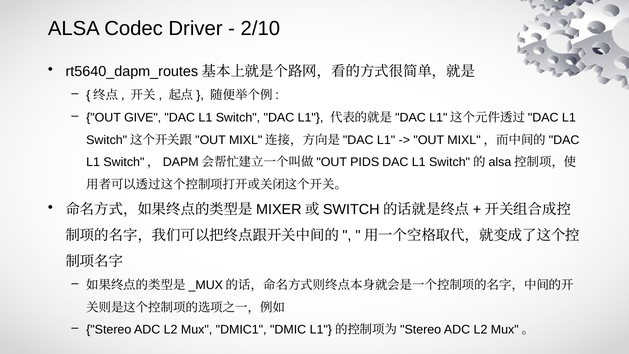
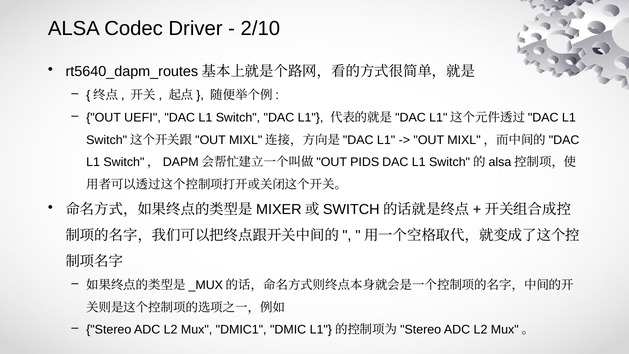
GIVE: GIVE -> UEFI (143, 117)
